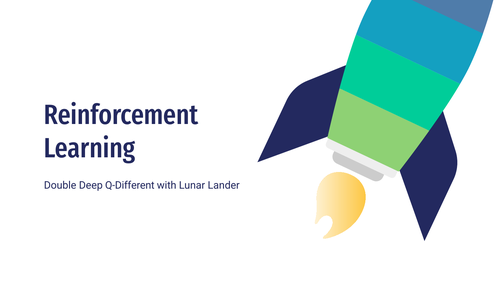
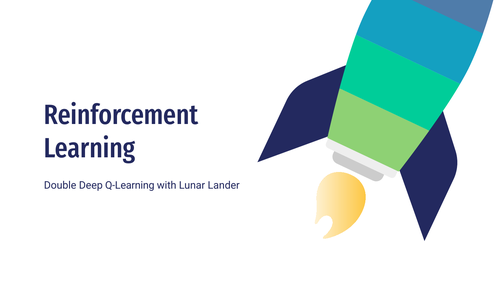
Q-Different: Q-Different -> Q-Learning (130, 185)
